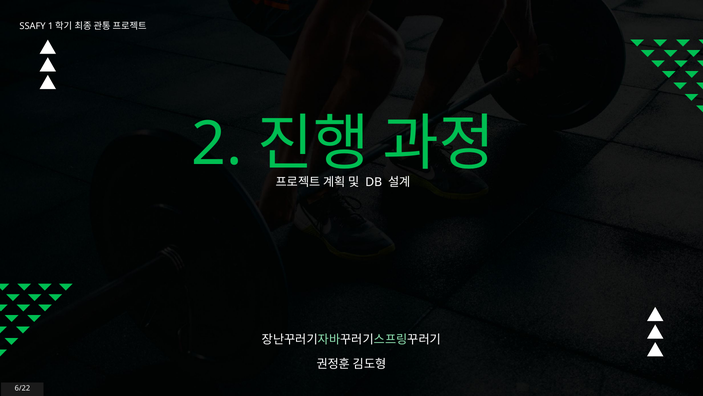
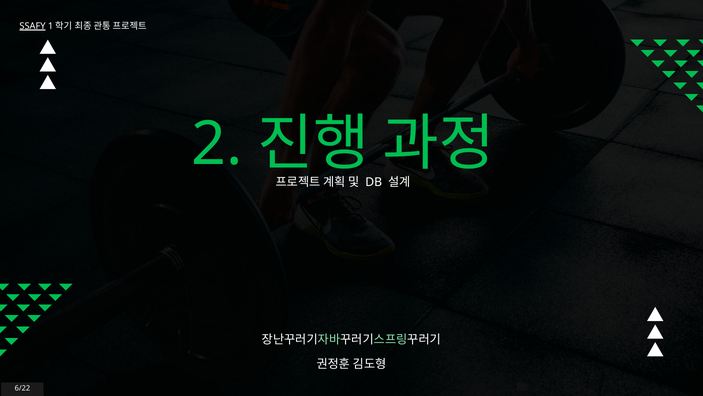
SSAFY underline: none -> present (32, 26)
